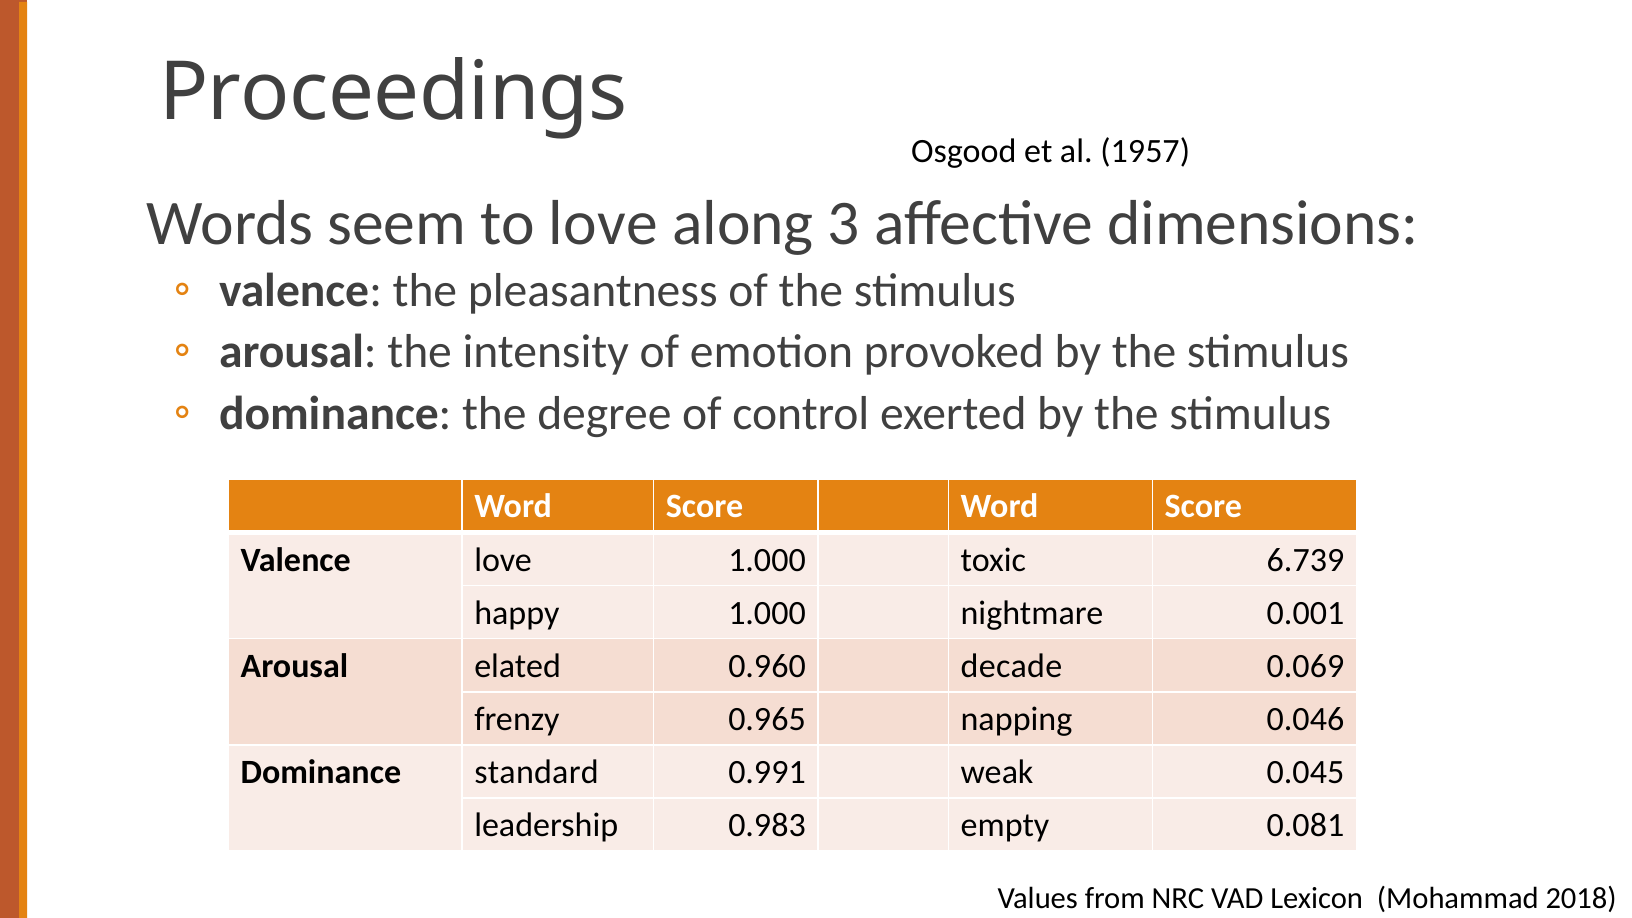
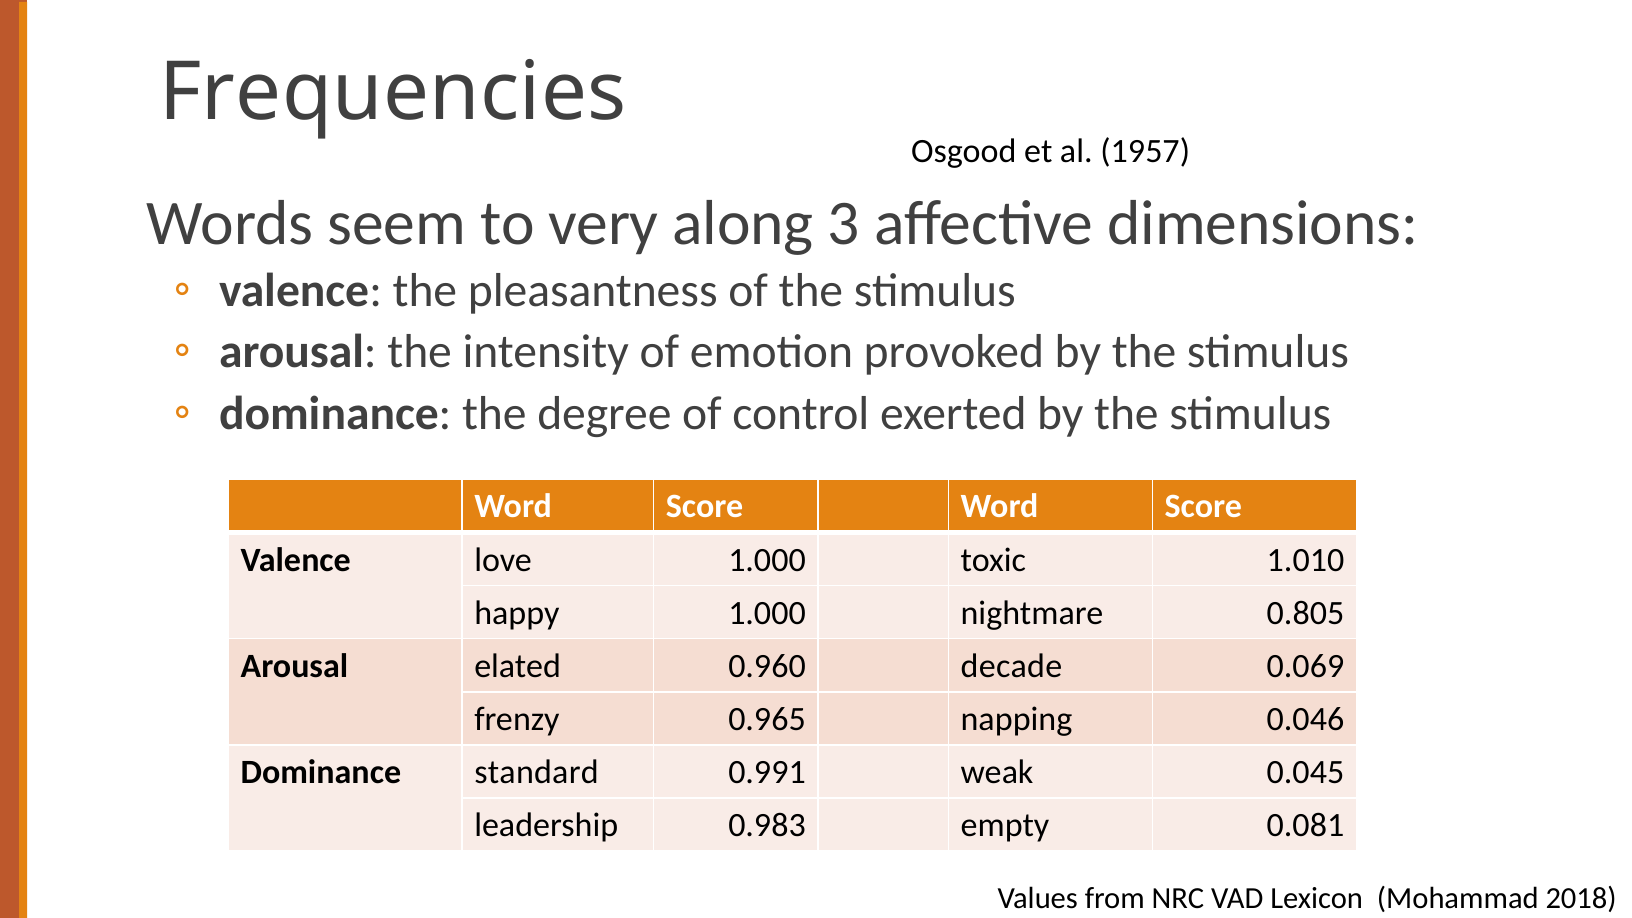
Proceedings: Proceedings -> Frequencies (393, 93)
to love: love -> very (604, 224)
6.739: 6.739 -> 1.010 (1306, 560)
0.001: 0.001 -> 0.805 (1306, 613)
